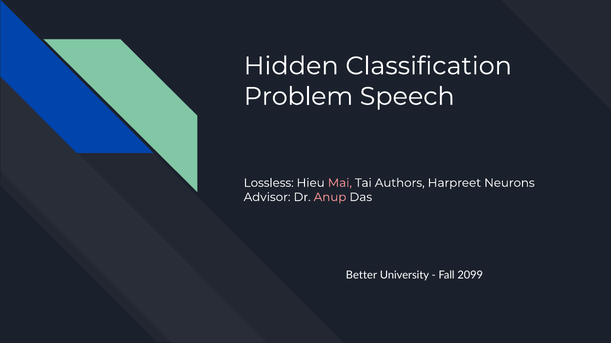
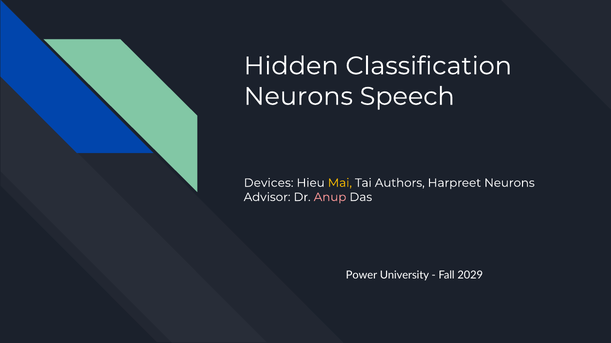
Problem: Problem -> Neurons (298, 97)
Lossless: Lossless -> Devices (269, 183)
Mai colour: pink -> yellow (340, 183)
Better: Better -> Power (361, 276)
2099: 2099 -> 2029 (470, 276)
